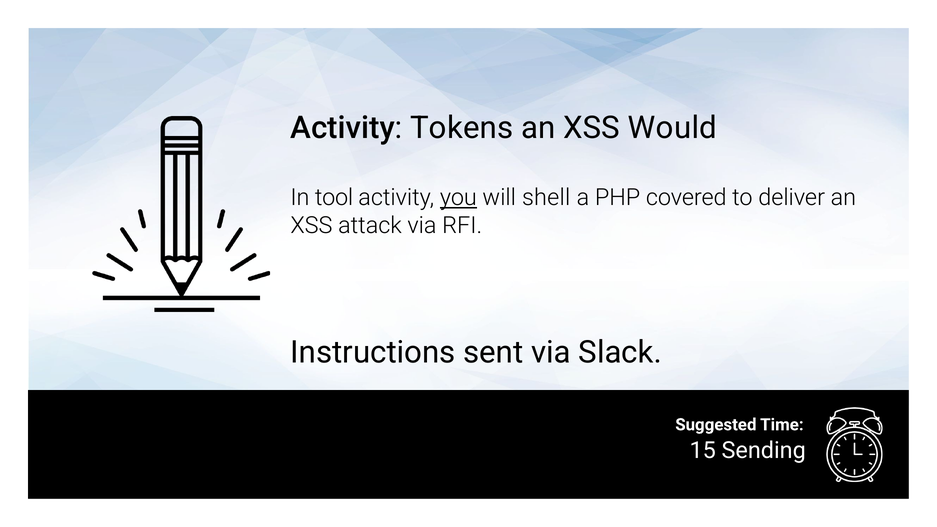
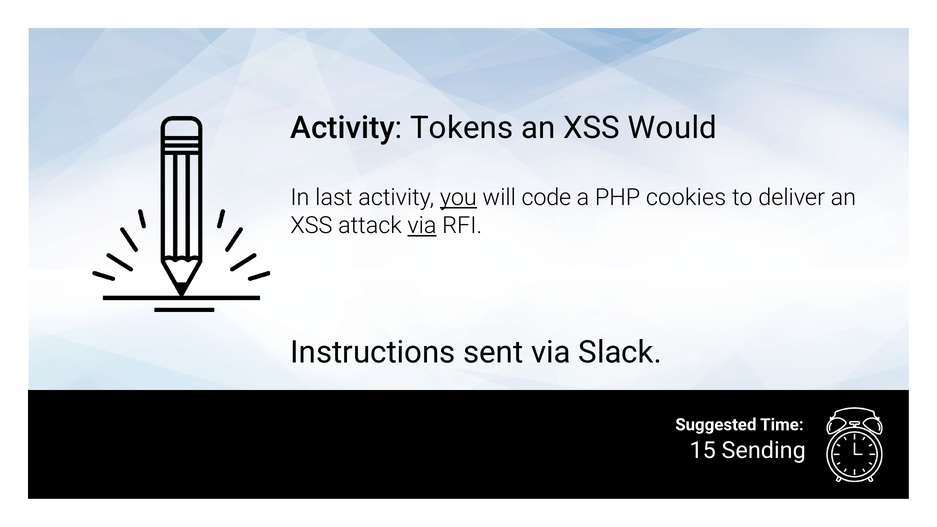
tool: tool -> last (334, 198)
shell: shell -> code (546, 198)
covered: covered -> cookies (686, 198)
via underline: none -> present (422, 226)
